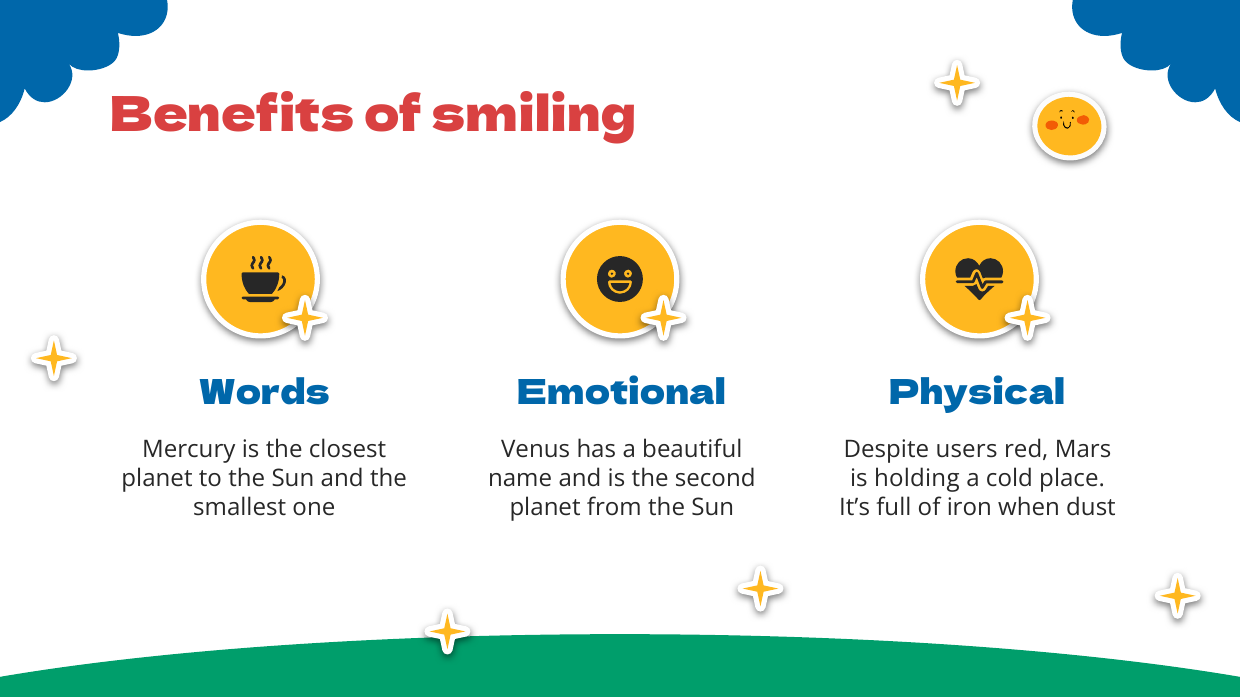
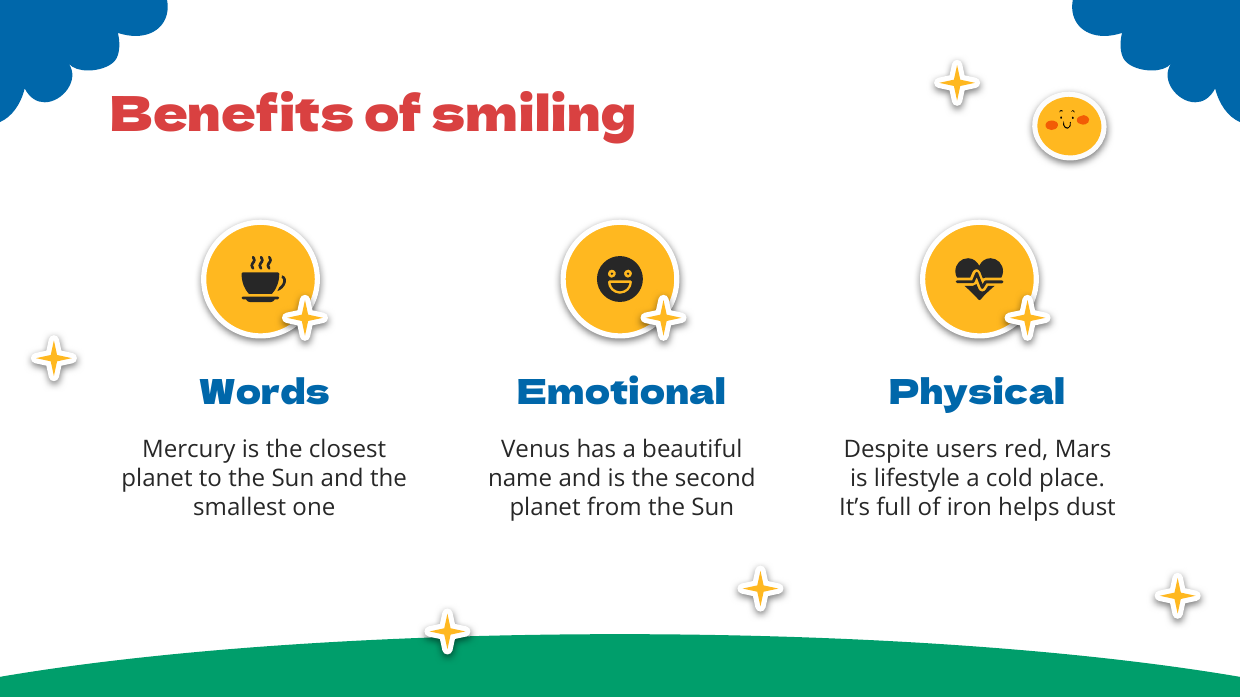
holding: holding -> lifestyle (917, 479)
when: when -> helps (1029, 508)
